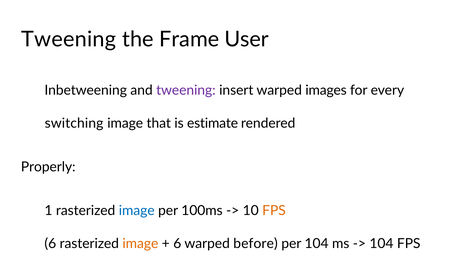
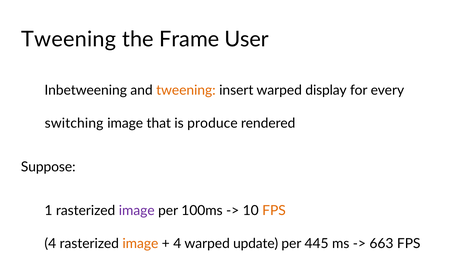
tweening colour: purple -> orange (186, 90)
images: images -> display (326, 90)
estimate: estimate -> produce (212, 123)
Properly: Properly -> Suppose (48, 167)
image colour: blue -> purple (137, 211)
6: 6 -> 4 (50, 244)
6: 6 -> 4 (177, 244)
before: before -> update (256, 244)
per 104: 104 -> 445 (317, 244)
104: 104 -> 663 (381, 244)
